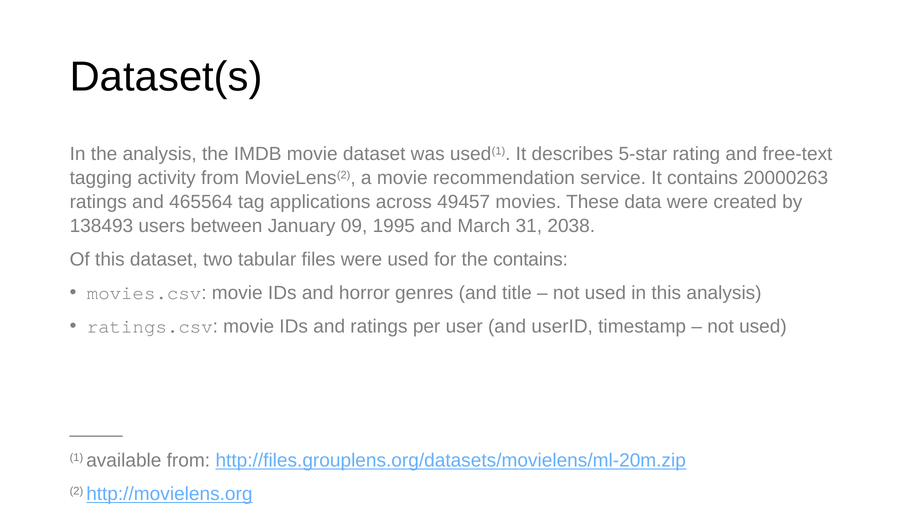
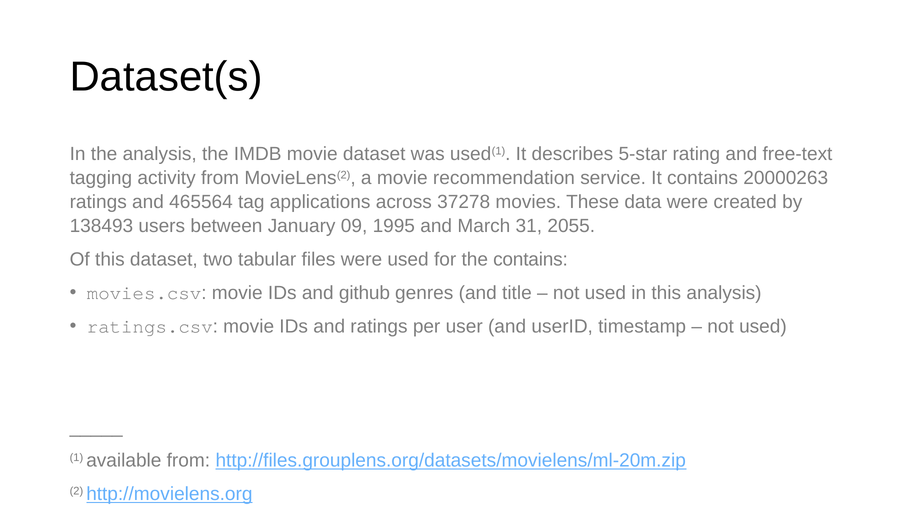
49457: 49457 -> 37278 (464, 202)
2038: 2038 -> 2055 (571, 226)
horror: horror -> github (364, 293)
